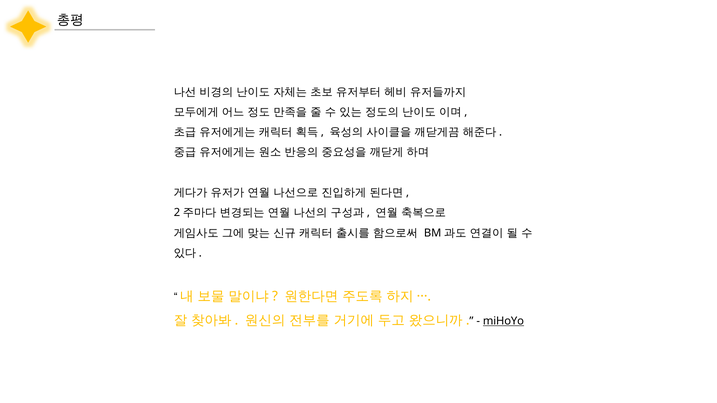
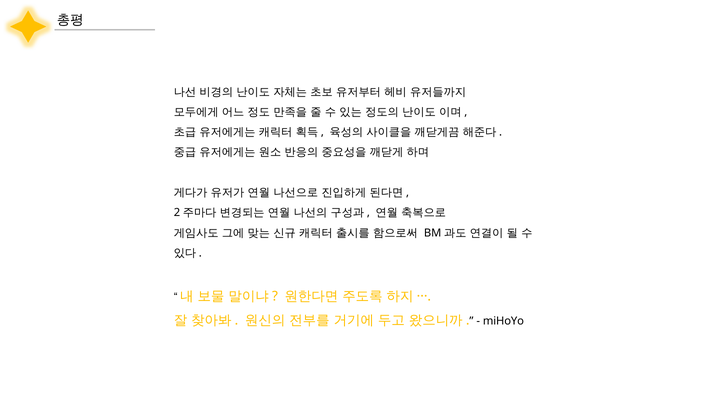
miHoYo underline: present -> none (503, 321)
